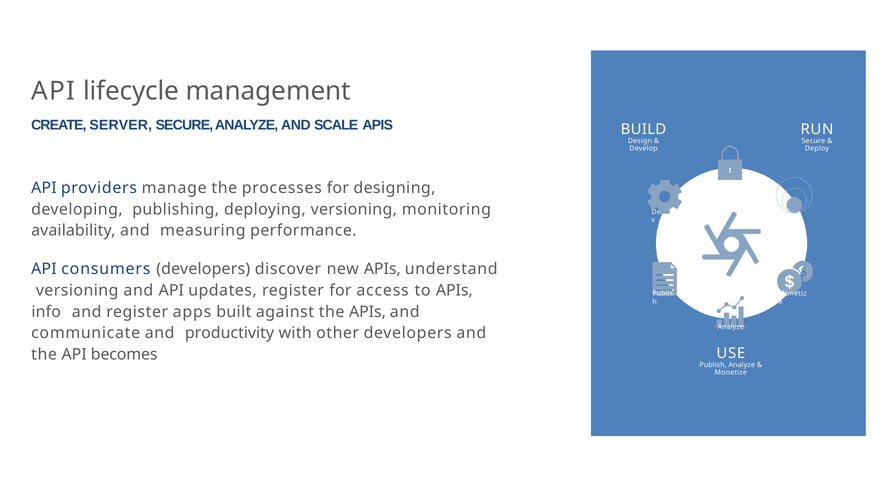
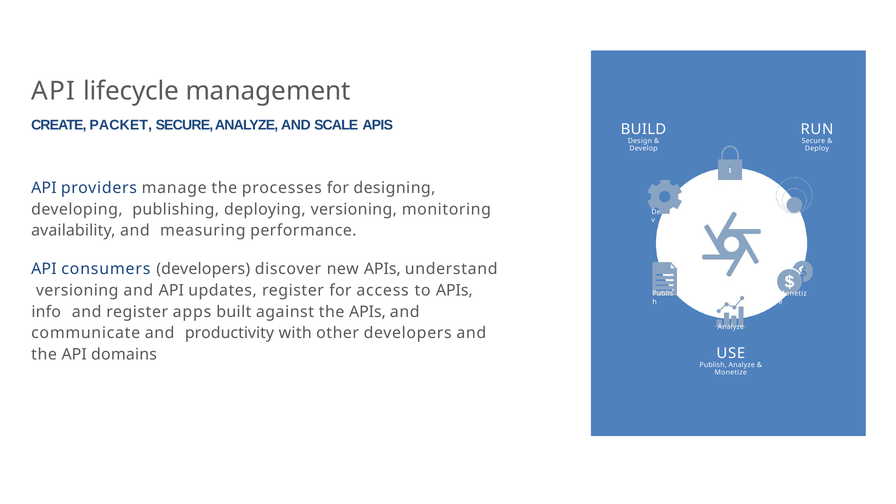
SERVER: SERVER -> PACKET (121, 125)
becomes: becomes -> domains (124, 354)
